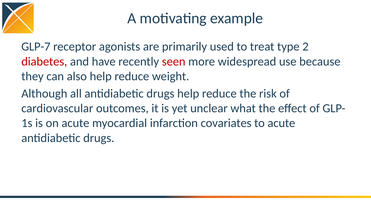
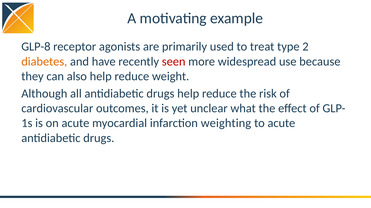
GLP-7: GLP-7 -> GLP-8 (36, 47)
diabetes colour: red -> orange (44, 62)
covariates: covariates -> weighting (226, 124)
